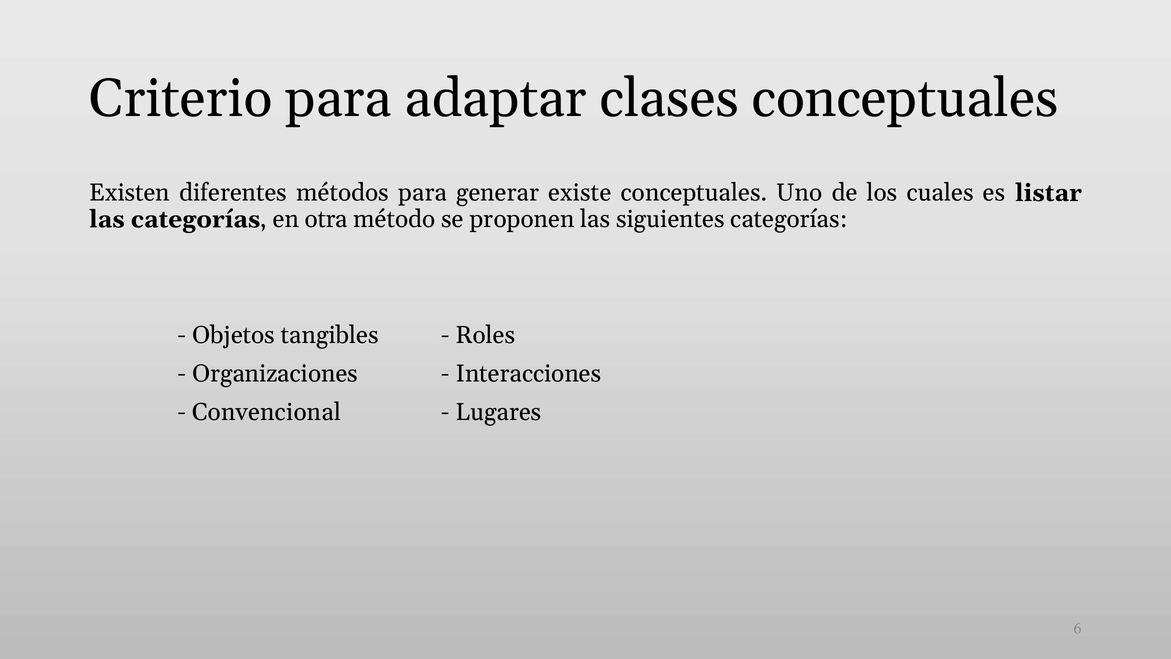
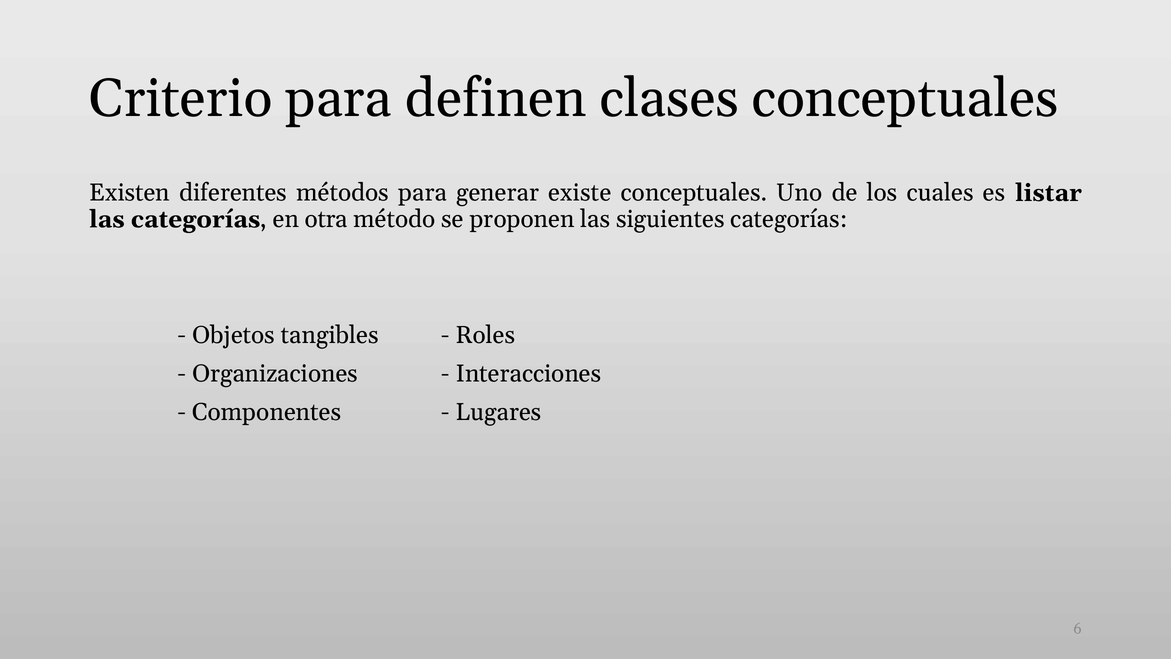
adaptar: adaptar -> definen (496, 98)
Convencional: Convencional -> Componentes (267, 412)
